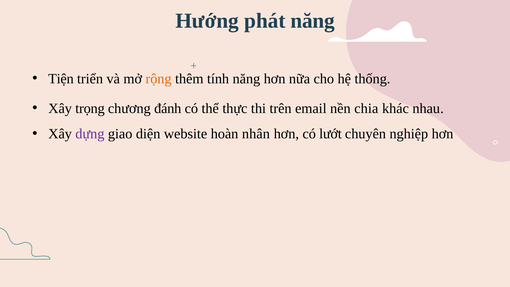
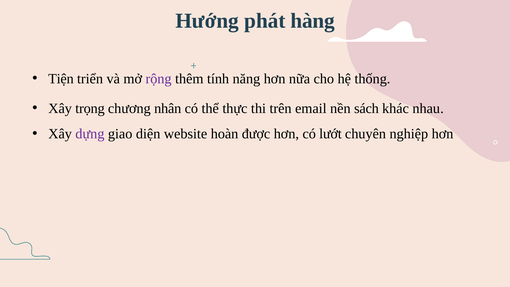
phát năng: năng -> hàng (313, 21)
rộng colour: orange -> purple (159, 79)
đánh: đánh -> nhân (168, 108)
chia: chia -> sách (366, 108)
nhân: nhân -> được (256, 134)
